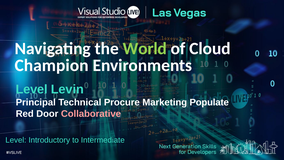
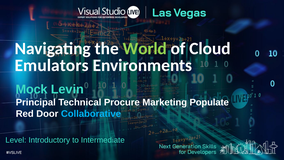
Champion: Champion -> Emulators (52, 65)
Level: Level -> Mock (32, 89)
Collaborative colour: pink -> light blue (91, 114)
